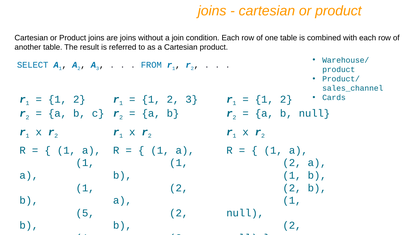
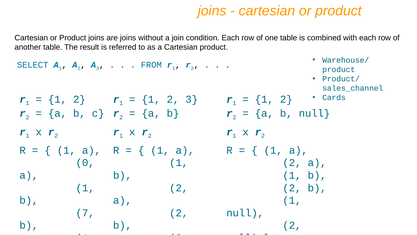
1: 1 -> 0 (85, 163)
5: 5 -> 7 (85, 213)
